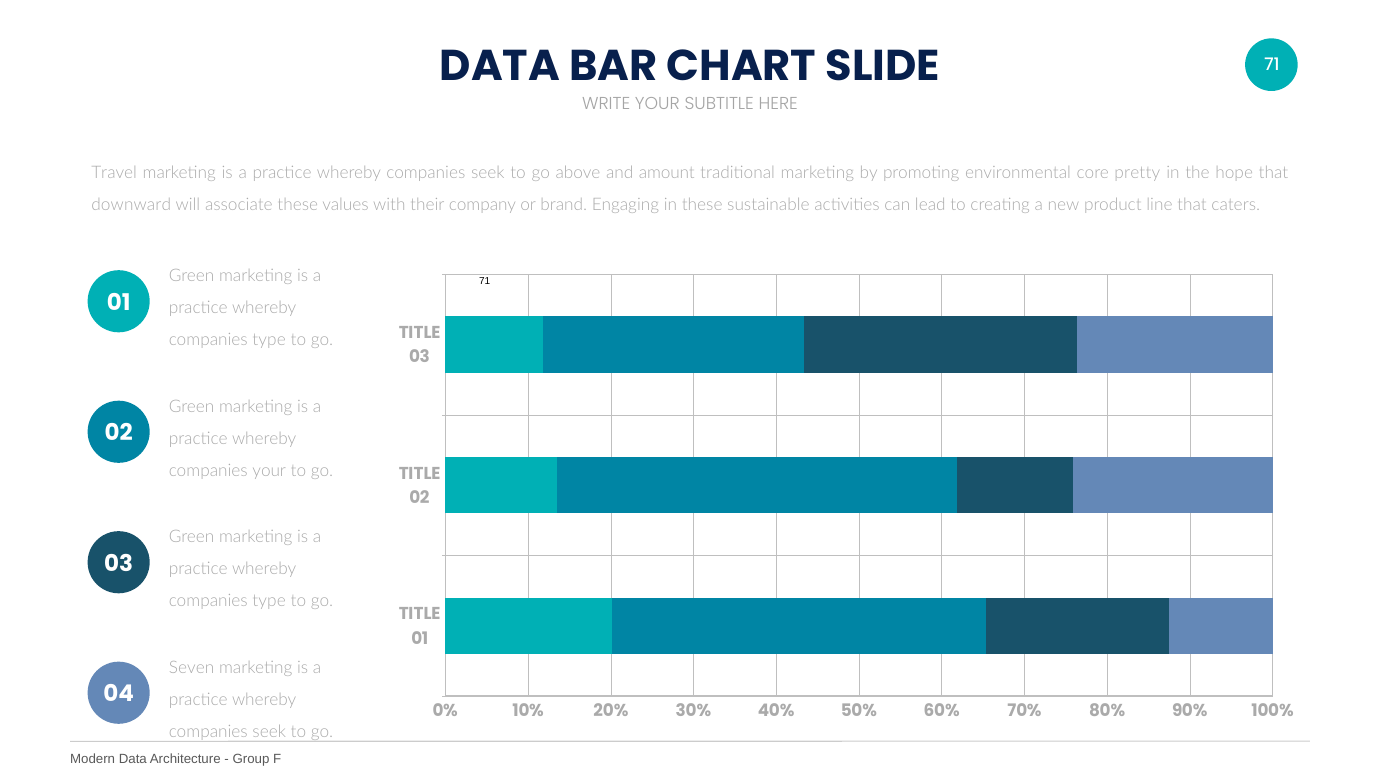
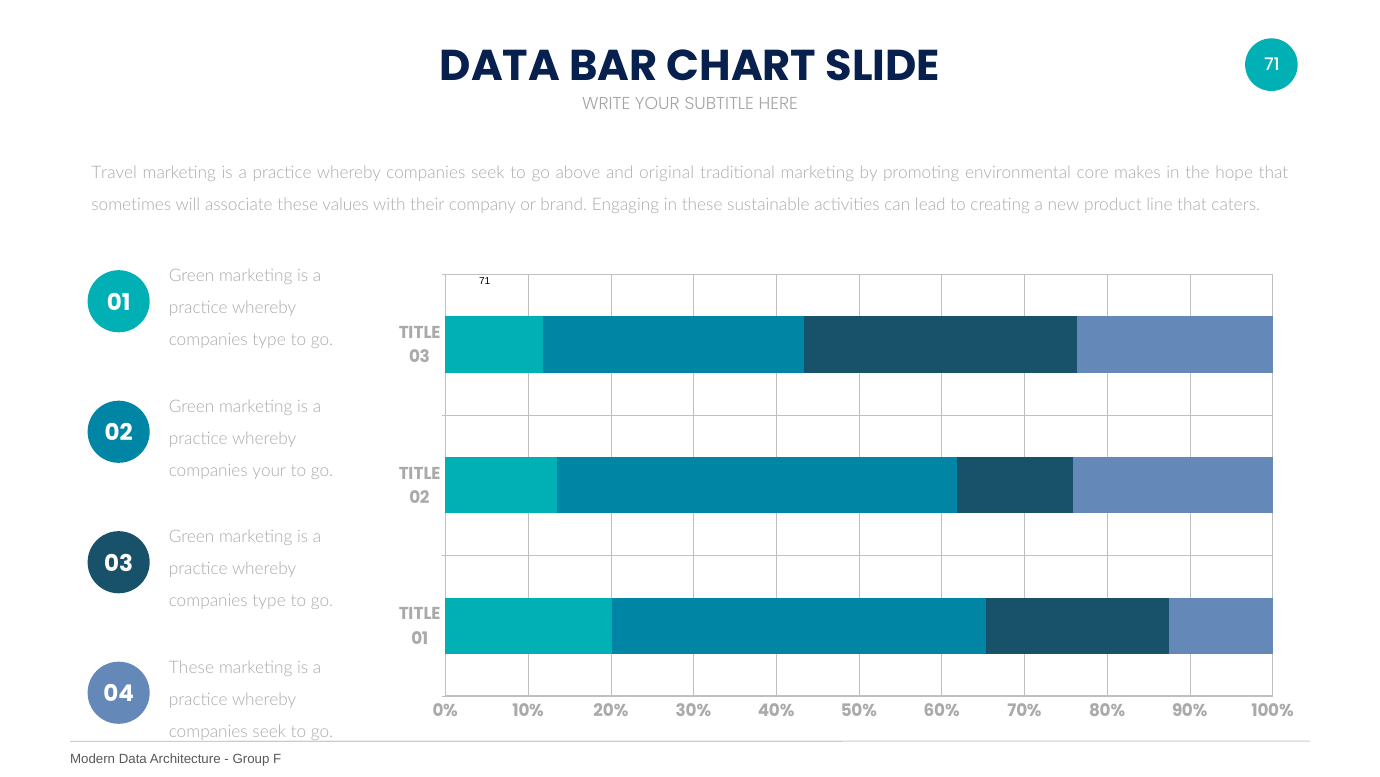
amount: amount -> original (667, 172)
pretty: pretty -> makes (1137, 172)
downward: downward -> sometimes (131, 204)
Seven: Seven -> These (192, 667)
